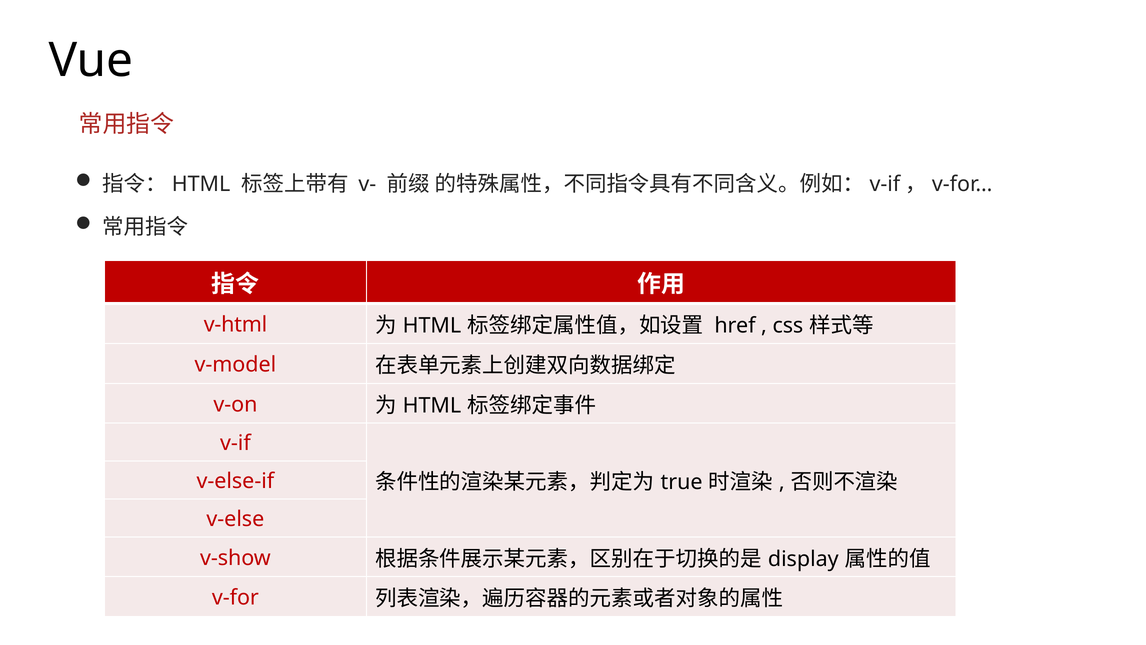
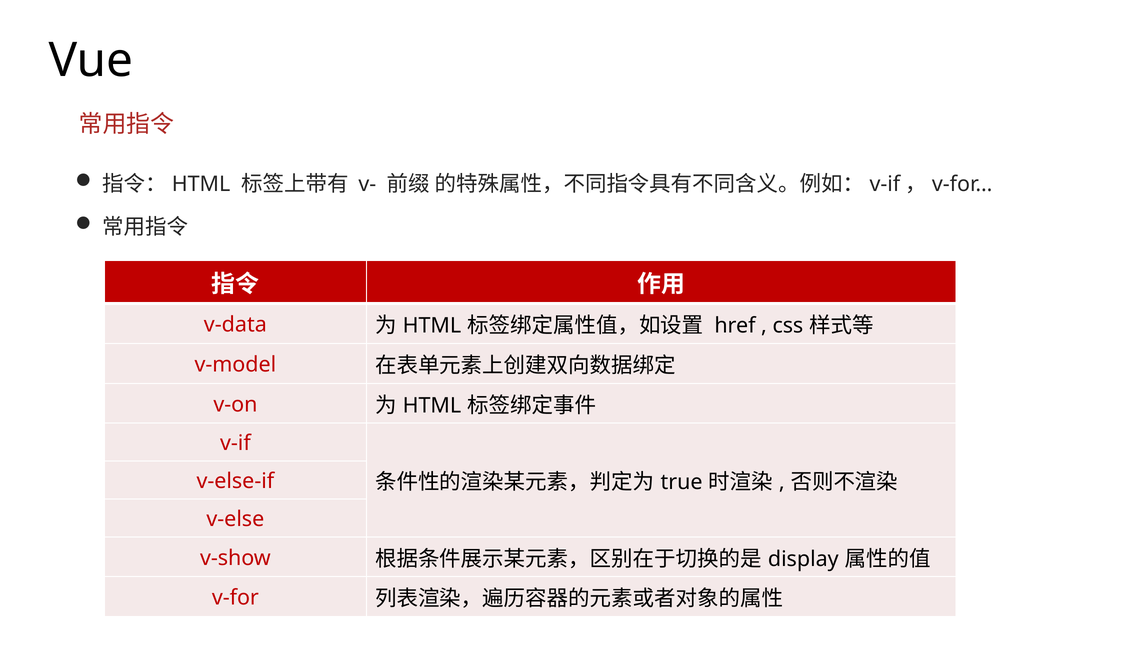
v-html: v-html -> v-data (235, 325)
